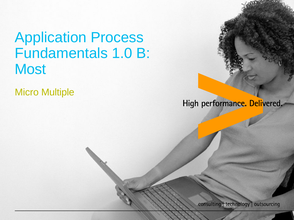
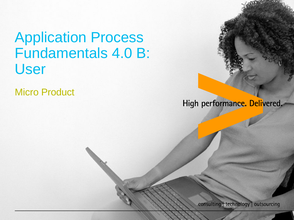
1.0: 1.0 -> 4.0 (122, 53)
Most: Most -> User (30, 69)
Multiple: Multiple -> Product (58, 93)
